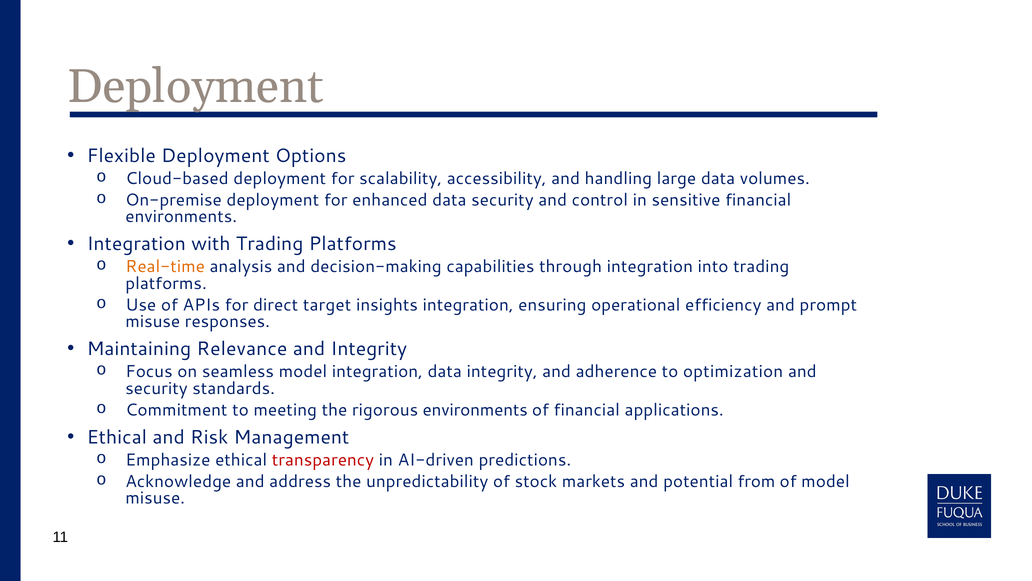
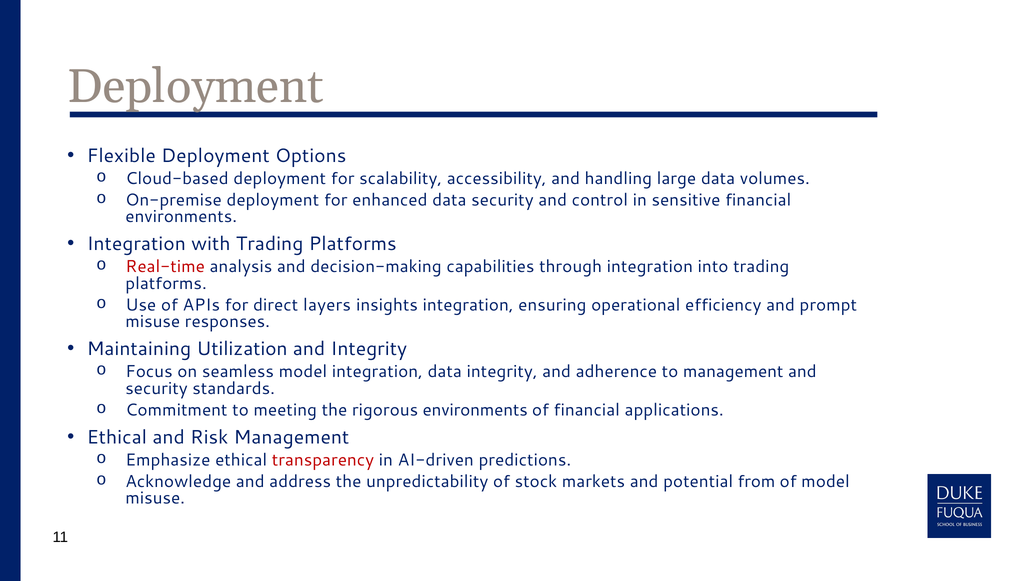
Real-time colour: orange -> red (165, 267)
target: target -> layers (327, 305)
Relevance: Relevance -> Utilization (242, 349)
to optimization: optimization -> management (733, 371)
